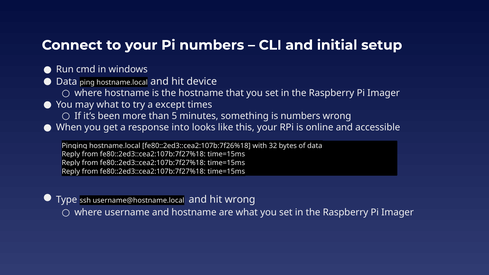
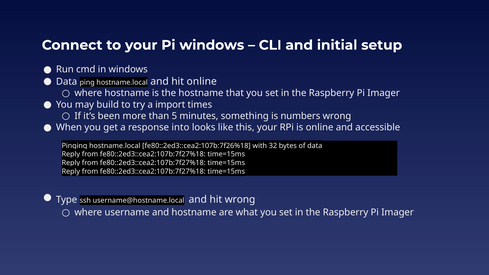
Pi numbers: numbers -> windows (212, 45)
hit device: device -> online (202, 81)
may what: what -> build (108, 105)
except: except -> import (170, 105)
